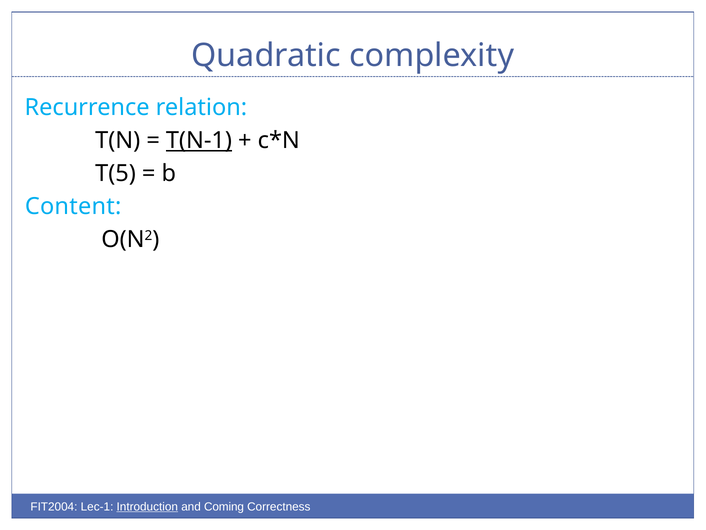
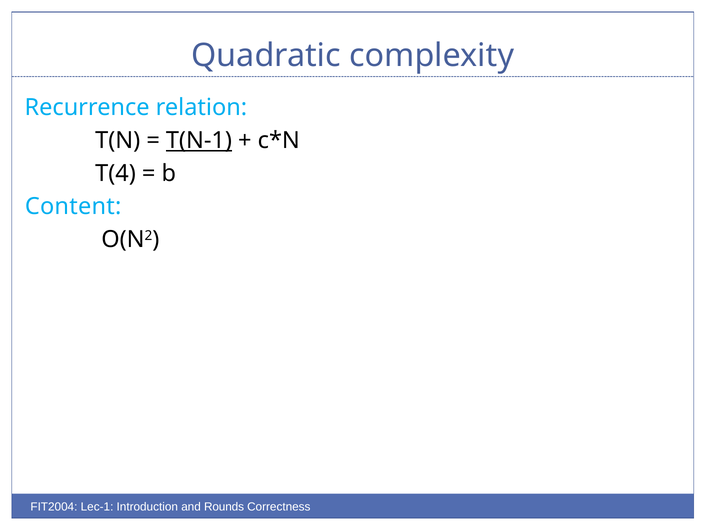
T(5: T(5 -> T(4 (116, 173)
Introduction underline: present -> none (147, 506)
Coming: Coming -> Rounds (224, 506)
